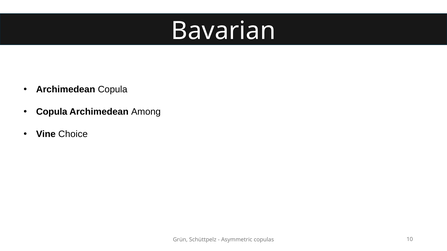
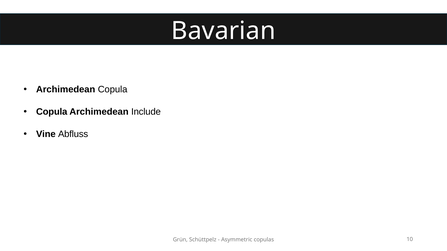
Among: Among -> Include (146, 112)
Choice: Choice -> Abfluss (73, 134)
